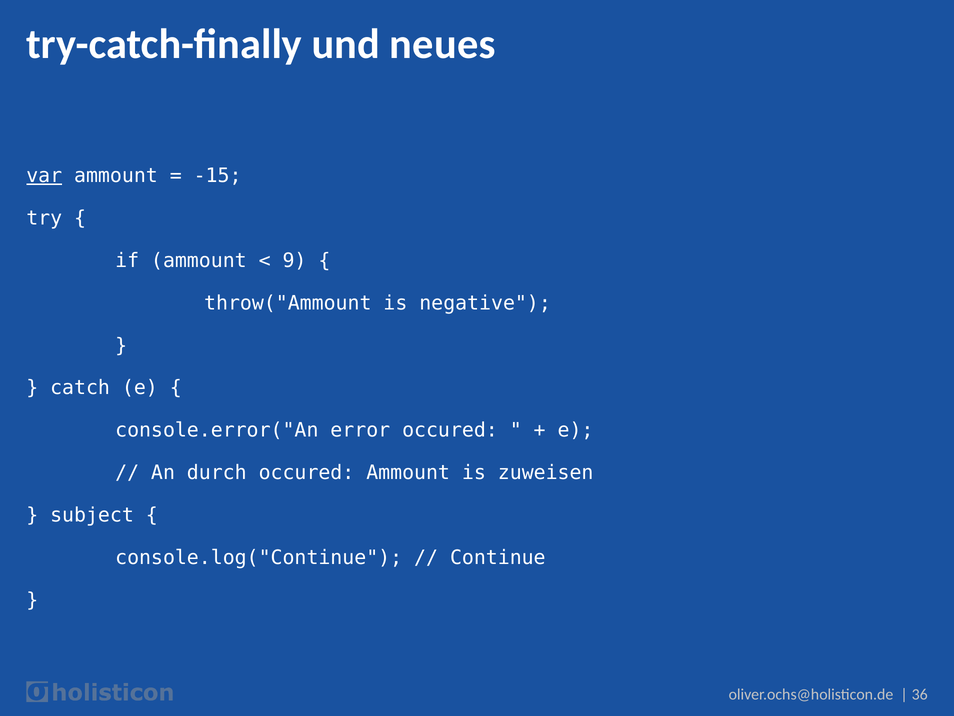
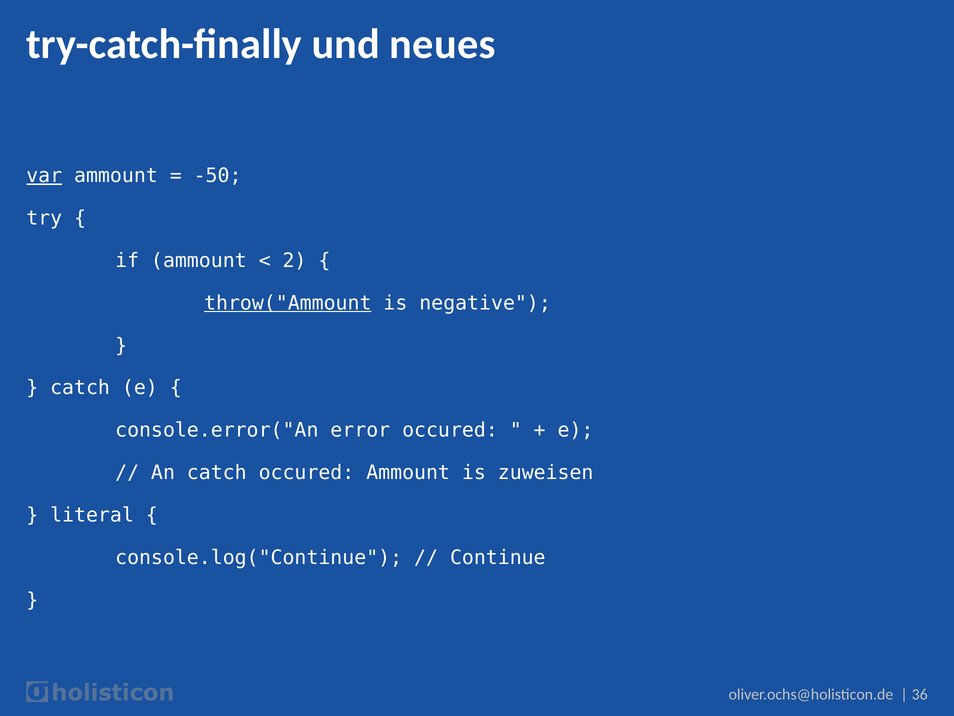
-15: -15 -> -50 (218, 176)
9: 9 -> 2 (294, 260)
throw("Ammount underline: none -> present (288, 303)
An durch: durch -> catch (217, 472)
subject: subject -> literal (92, 515)
